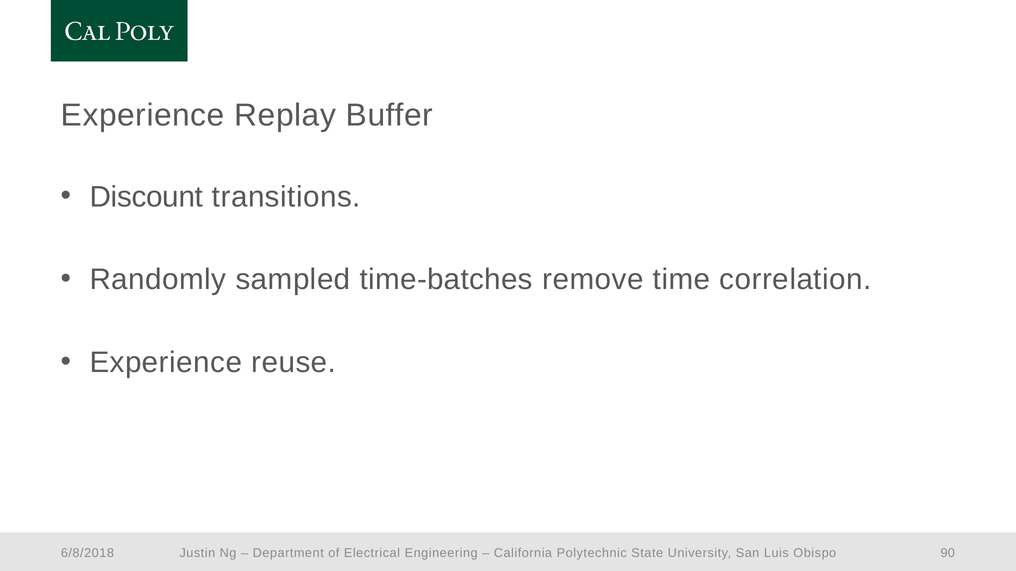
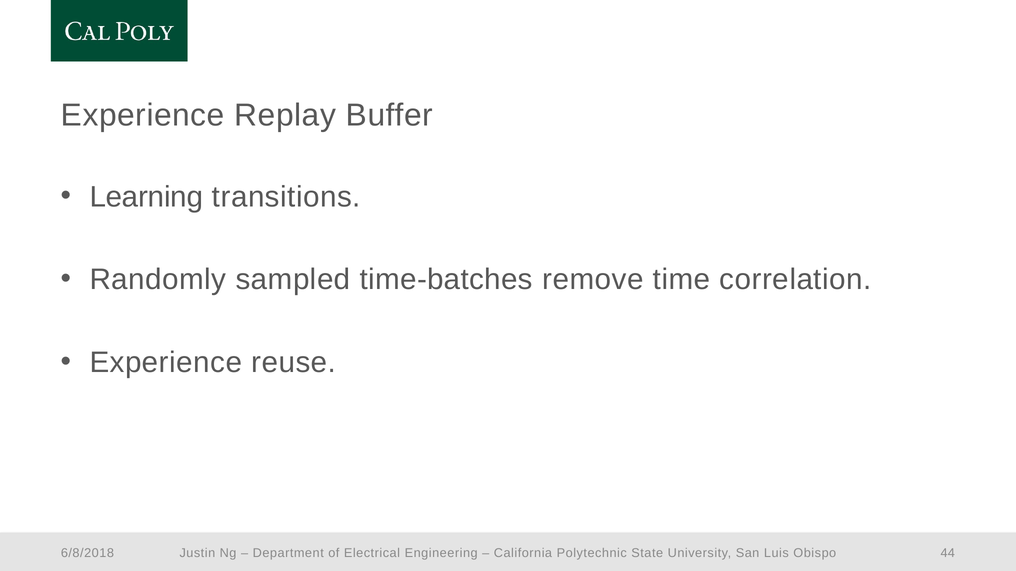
Discount: Discount -> Learning (146, 197)
90: 90 -> 44 (948, 554)
